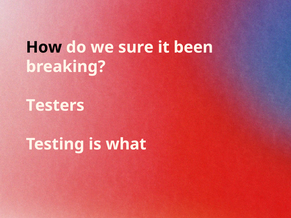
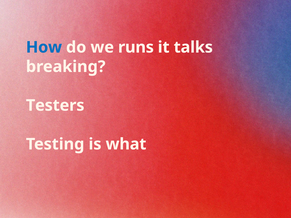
How colour: black -> blue (44, 47)
sure: sure -> runs (136, 47)
been: been -> talks (193, 47)
